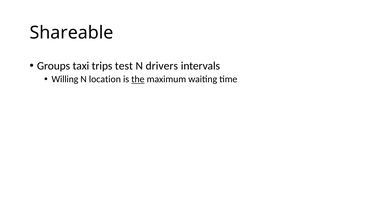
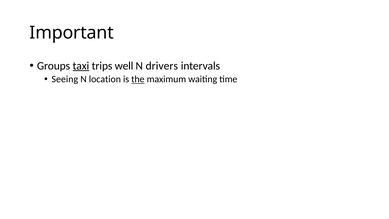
Shareable: Shareable -> Important (72, 33)
taxi underline: none -> present (81, 66)
test: test -> well (124, 66)
Willing: Willing -> Seeing (65, 79)
